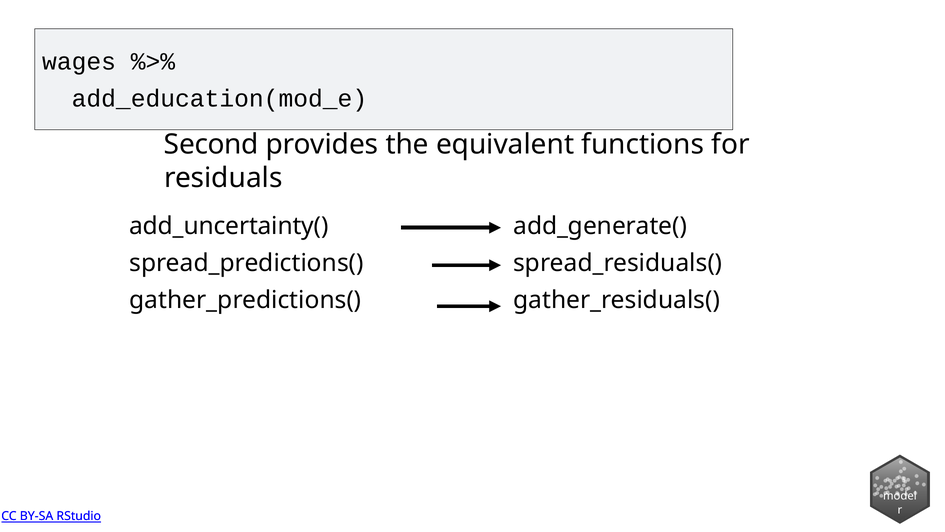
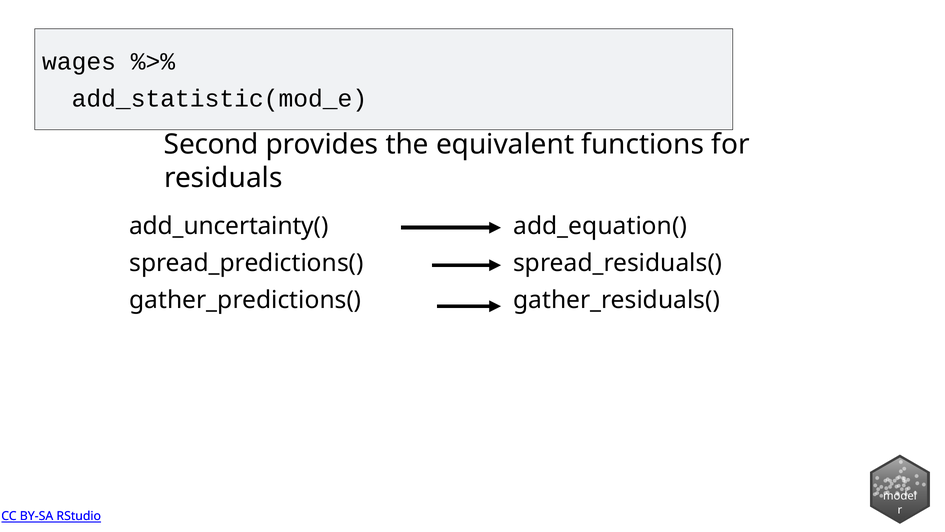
add_education(mod_e: add_education(mod_e -> add_statistic(mod_e (219, 98)
add_generate(: add_generate( -> add_equation( (600, 226)
